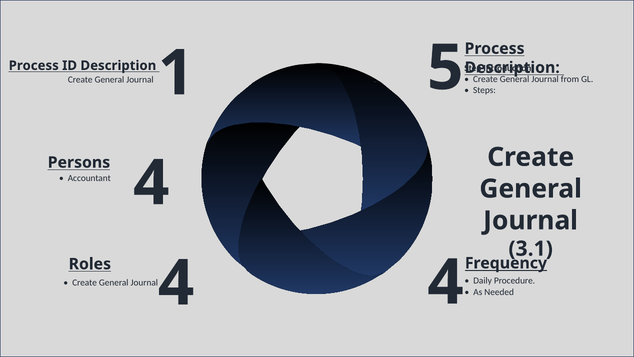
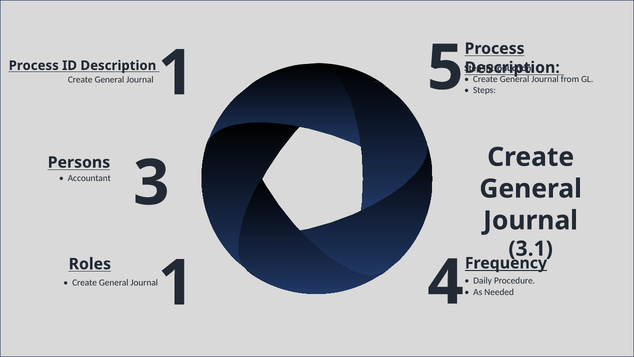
Accountant 4: 4 -> 3 (151, 183)
4: 4 -> 1 (176, 283)
